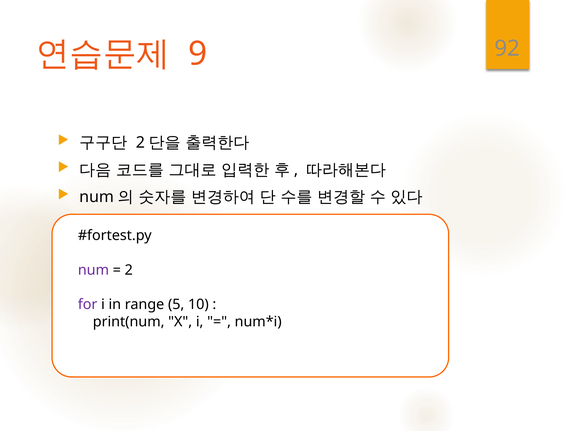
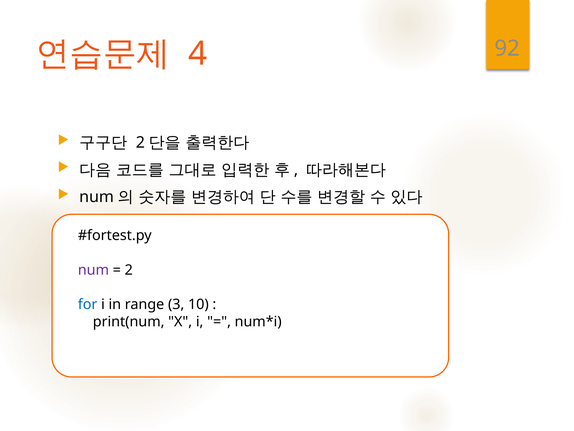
9: 9 -> 4 (198, 54)
for colour: purple -> blue (88, 304)
5: 5 -> 3 (176, 304)
